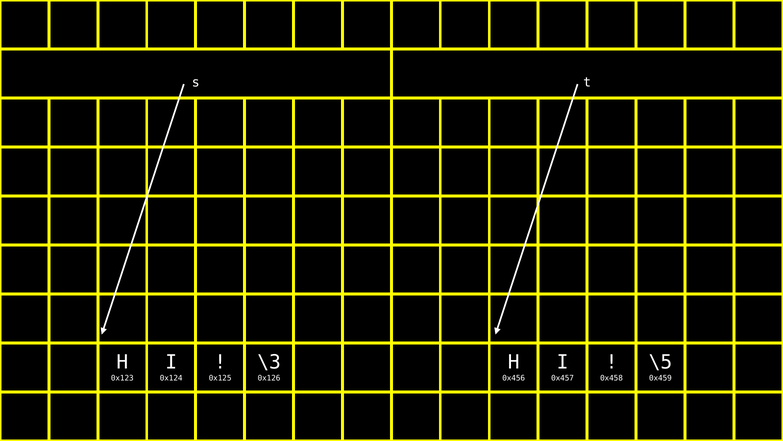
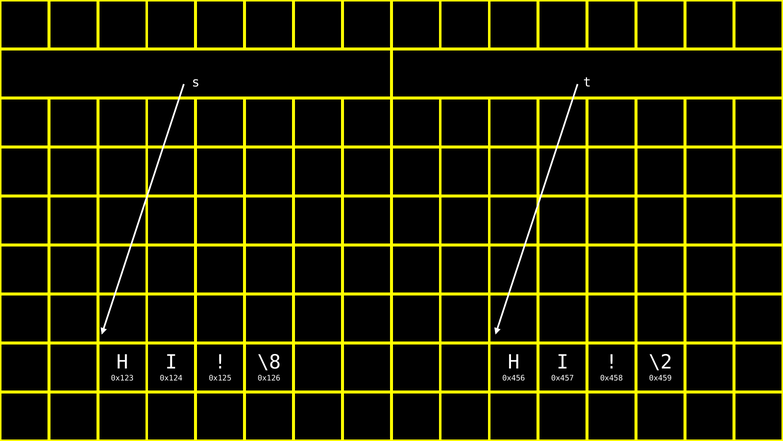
\3: \3 -> \8 (269, 362)
\5: \5 -> \2 (660, 362)
